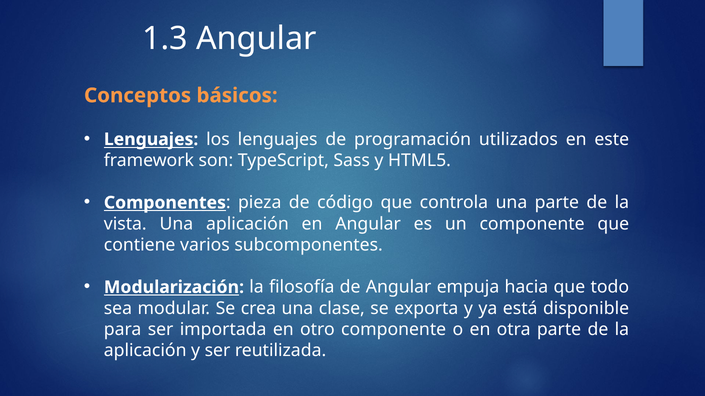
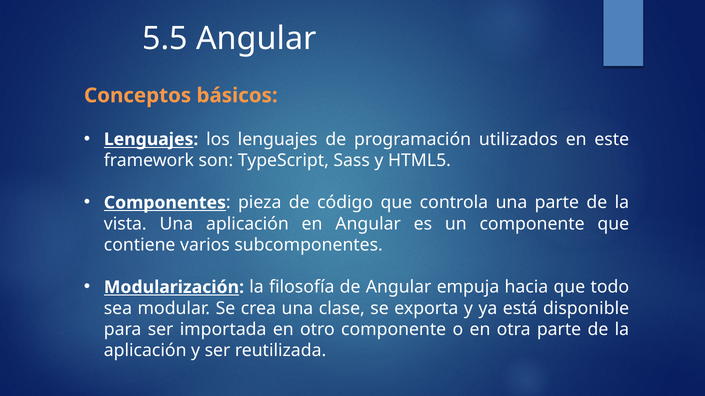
1.3: 1.3 -> 5.5 (165, 39)
